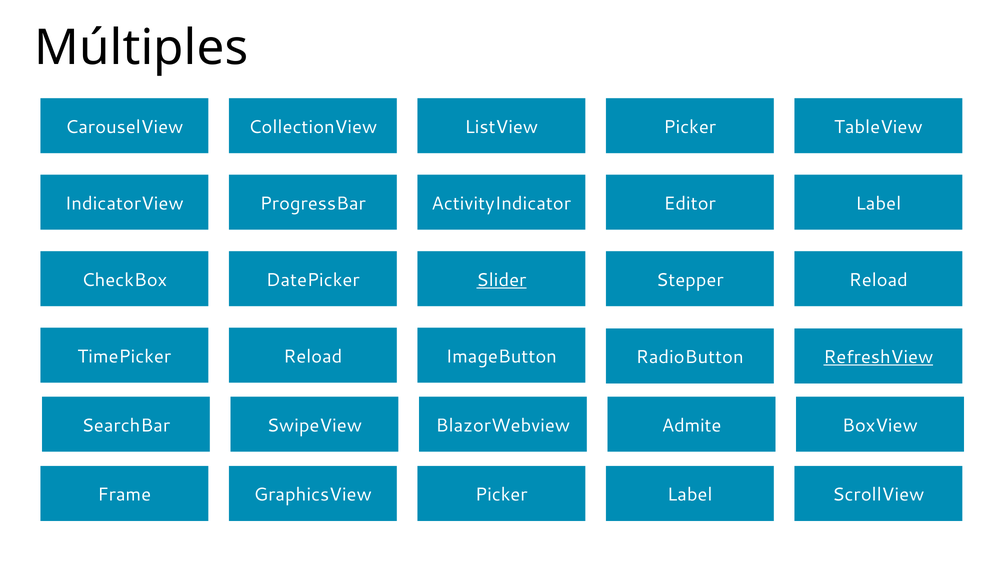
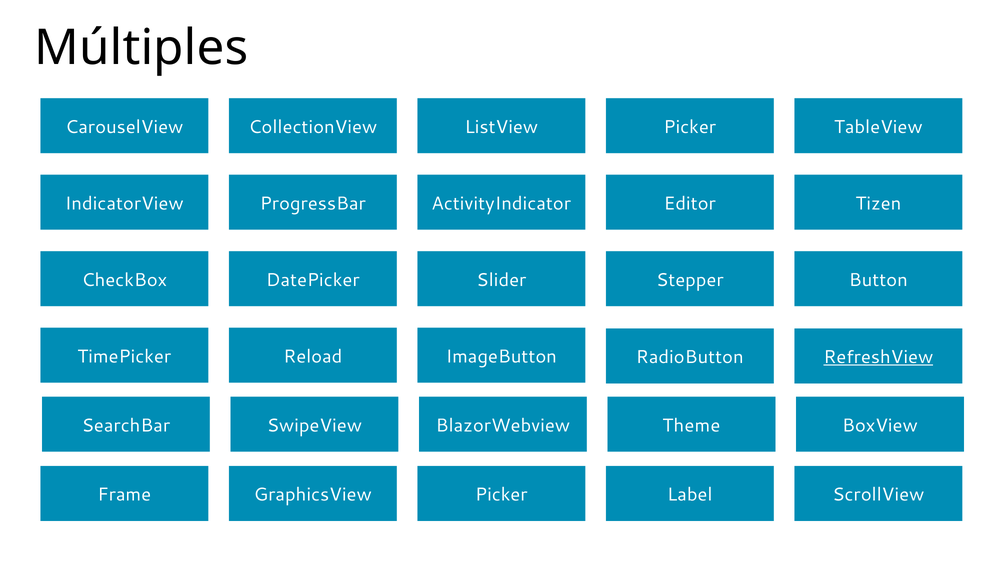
Editor Label: Label -> Tizen (878, 203)
Slider underline: present -> none (501, 280)
Stepper Reload: Reload -> Button (878, 280)
Admite: Admite -> Theme (691, 425)
